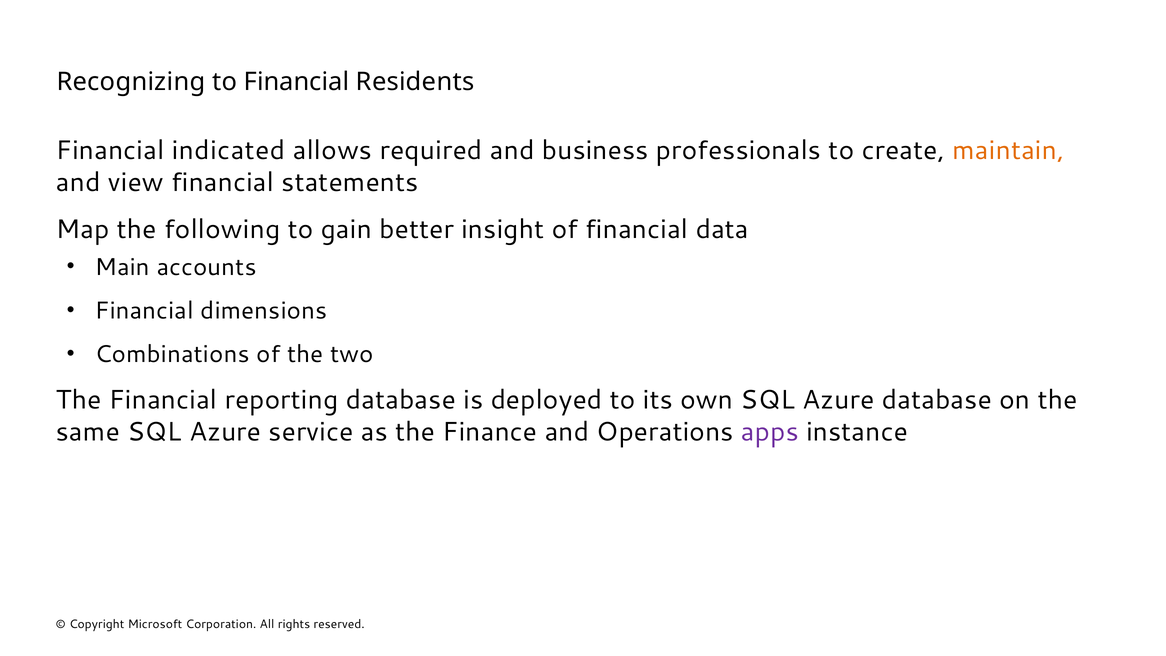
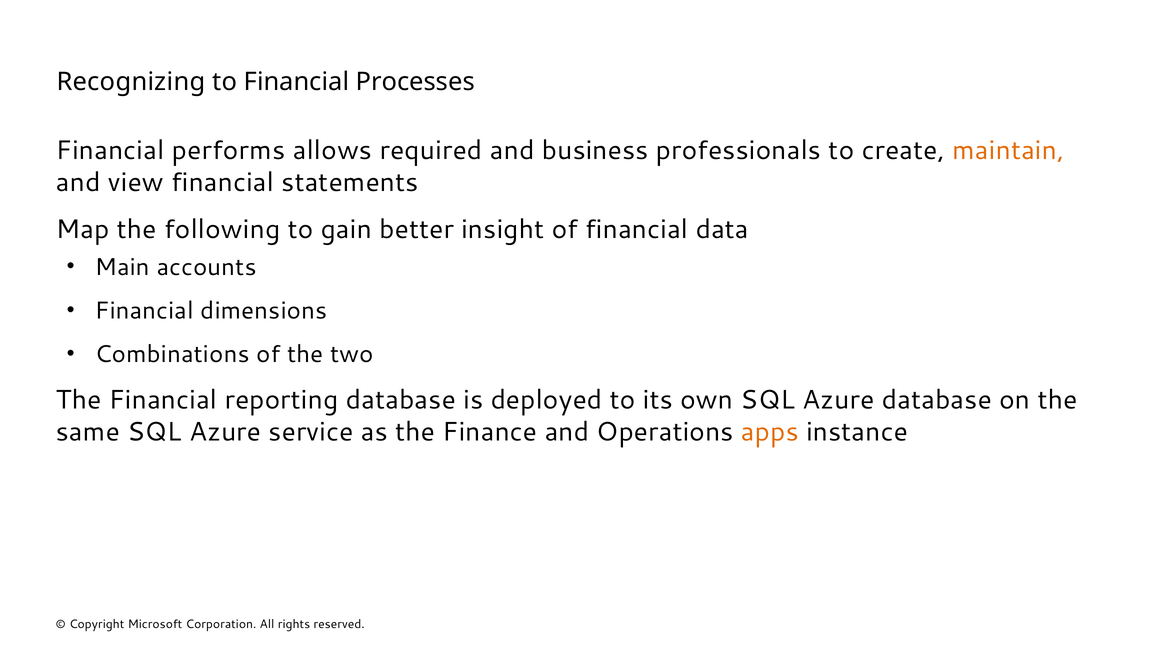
Residents: Residents -> Processes (415, 82)
indicated: indicated -> performs (229, 151)
apps colour: purple -> orange (770, 432)
